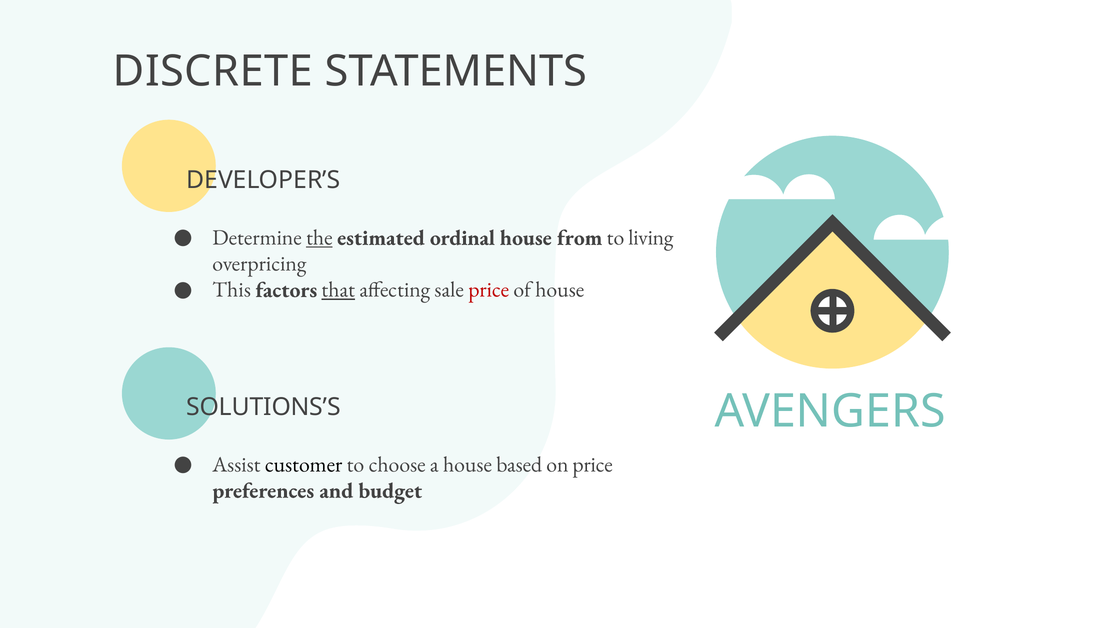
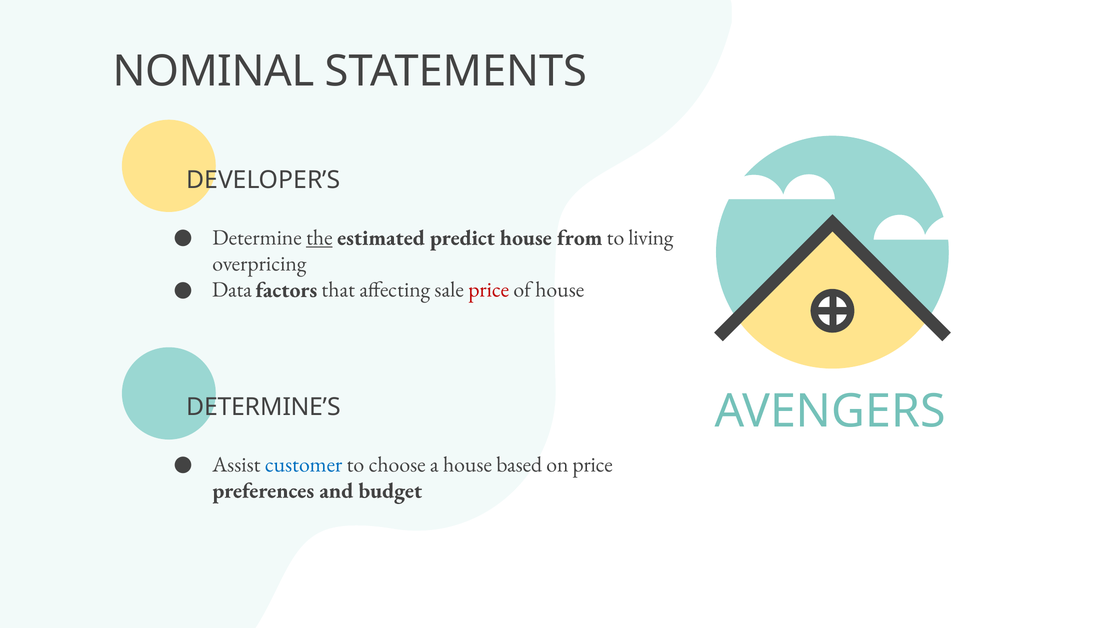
DISCRETE: DISCRETE -> NOMINAL (213, 71)
ordinal: ordinal -> predict (462, 238)
This: This -> Data (232, 290)
that underline: present -> none (338, 290)
SOLUTIONS’S: SOLUTIONS’S -> DETERMINE’S (264, 407)
customer colour: black -> blue (304, 464)
